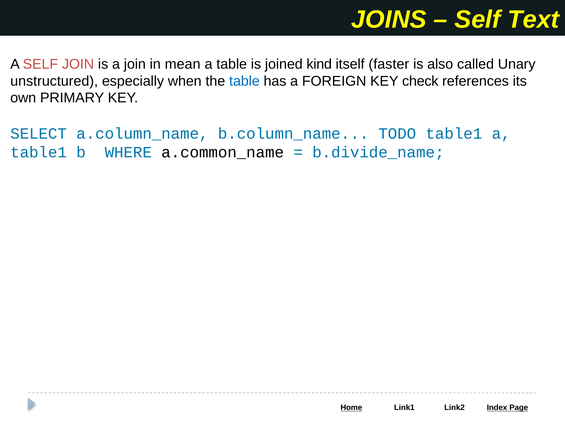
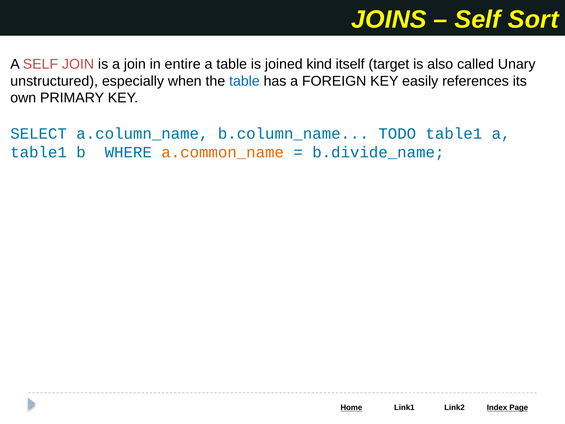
Text: Text -> Sort (533, 20)
mean: mean -> entire (183, 64)
faster: faster -> target (389, 64)
check: check -> easily (420, 81)
a.common_name colour: black -> orange (223, 152)
